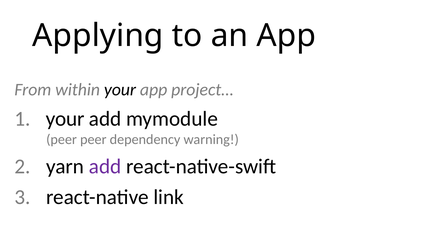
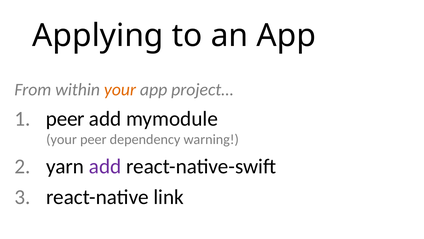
your colour: black -> orange (120, 90)
your: your -> peer (65, 118)
peer: peer -> your (62, 139)
